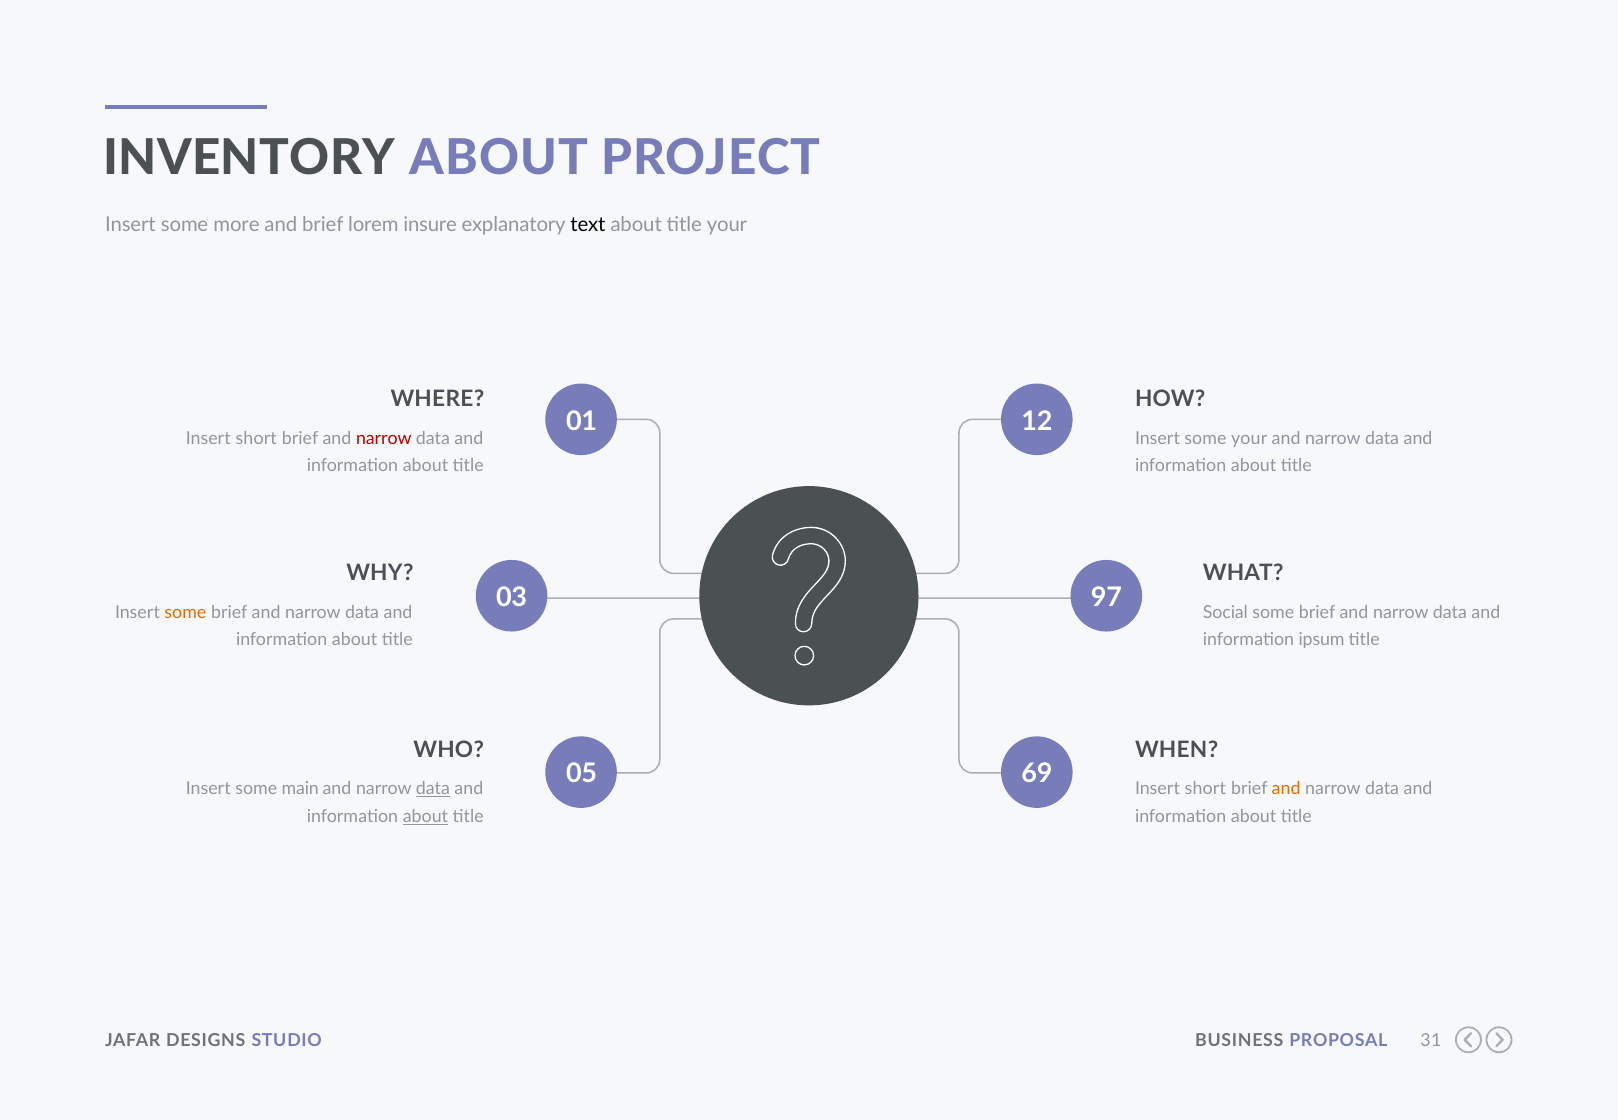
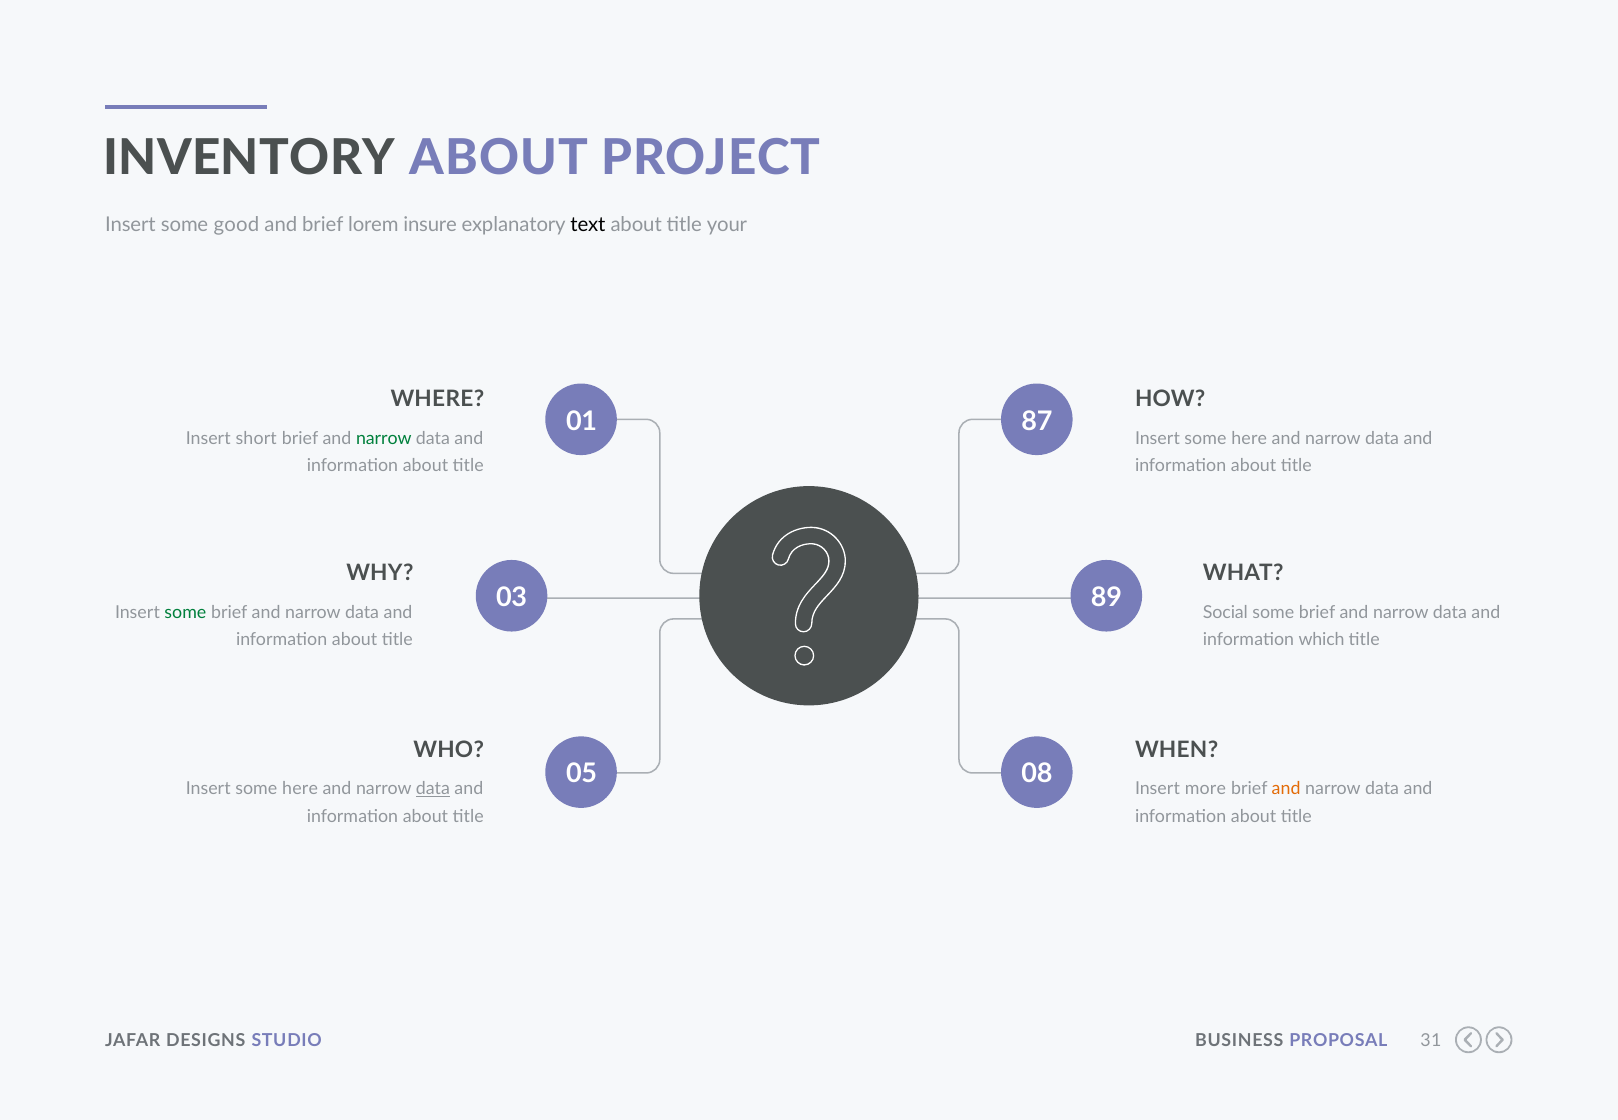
more: more -> good (236, 225)
12: 12 -> 87 (1037, 421)
narrow colour: red -> green (384, 438)
your: your -> here (1249, 438)
97: 97 -> 89 (1106, 598)
some colour: orange -> green (185, 612)
ipsum: ipsum -> which (1322, 640)
69: 69 -> 08 (1037, 774)
main: main -> here (300, 789)
short: short -> more (1205, 789)
about underline: present -> none (425, 817)
